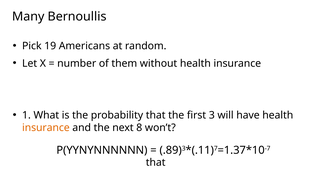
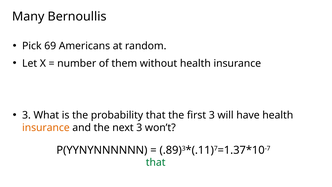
19: 19 -> 69 (50, 46)
1: 1 -> 3 (26, 115)
next 8: 8 -> 3 (139, 128)
that colour: black -> green (156, 162)
